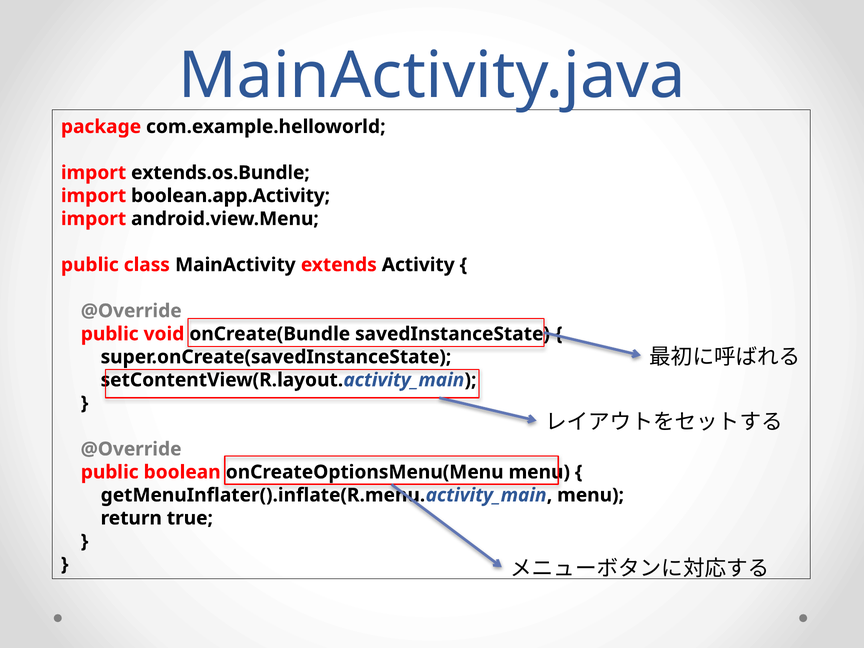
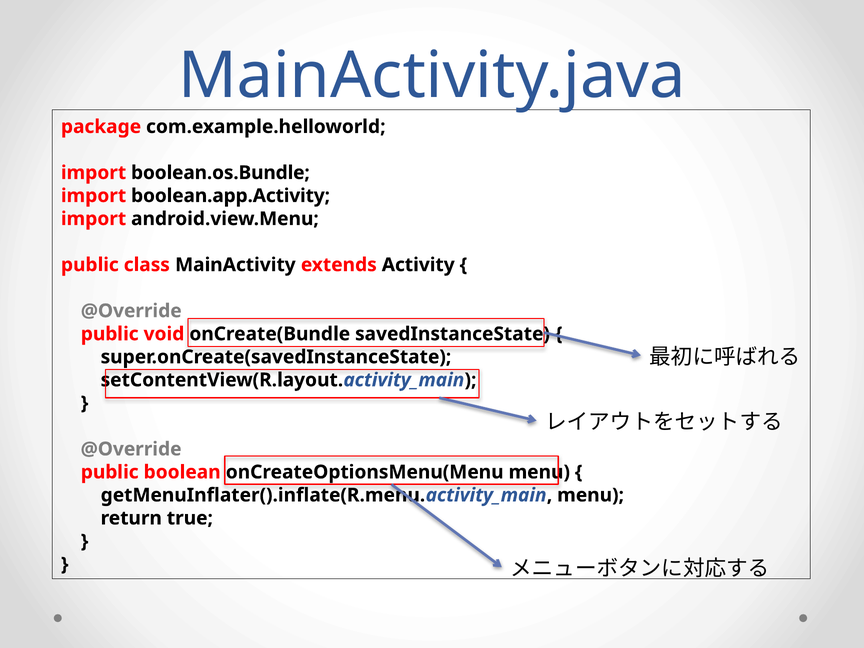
extends.os.Bundle: extends.os.Bundle -> boolean.os.Bundle (220, 173)
